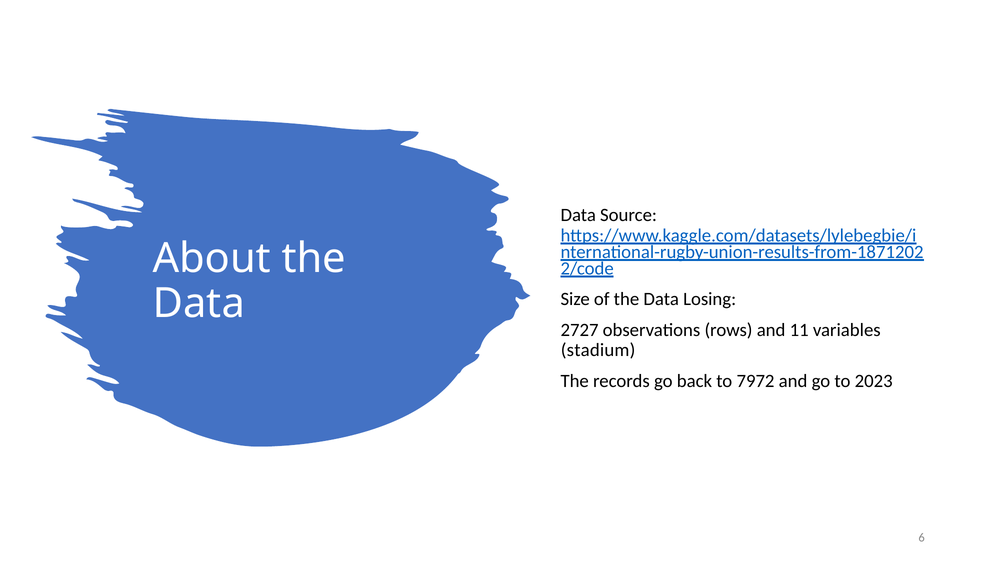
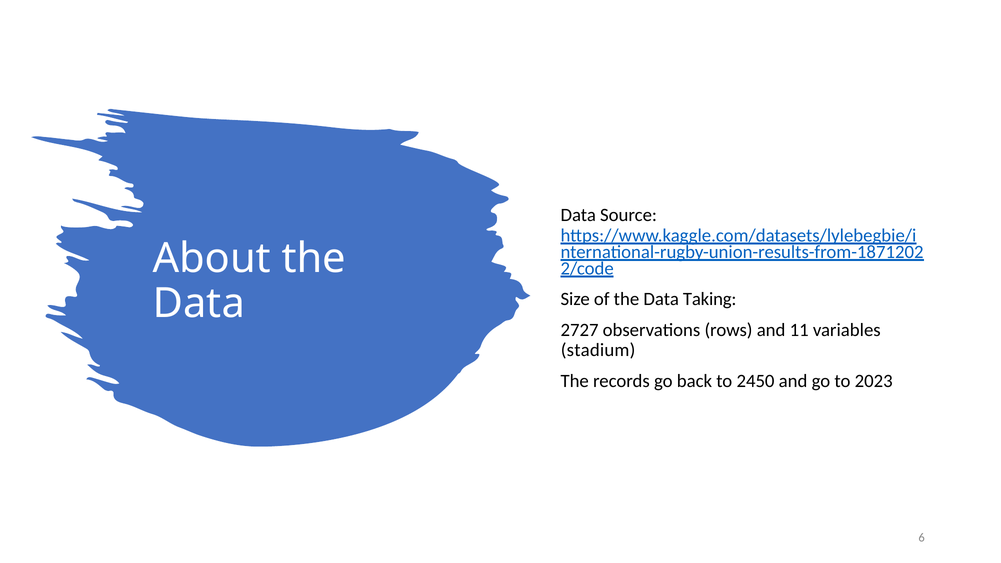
Losing: Losing -> Taking (710, 299)
7972: 7972 -> 2450 (756, 381)
